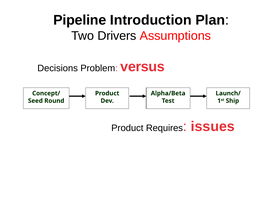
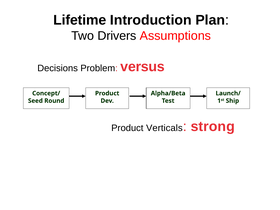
Pipeline: Pipeline -> Lifetime (80, 20)
Requires: Requires -> Verticals (164, 128)
issues: issues -> strong (213, 126)
